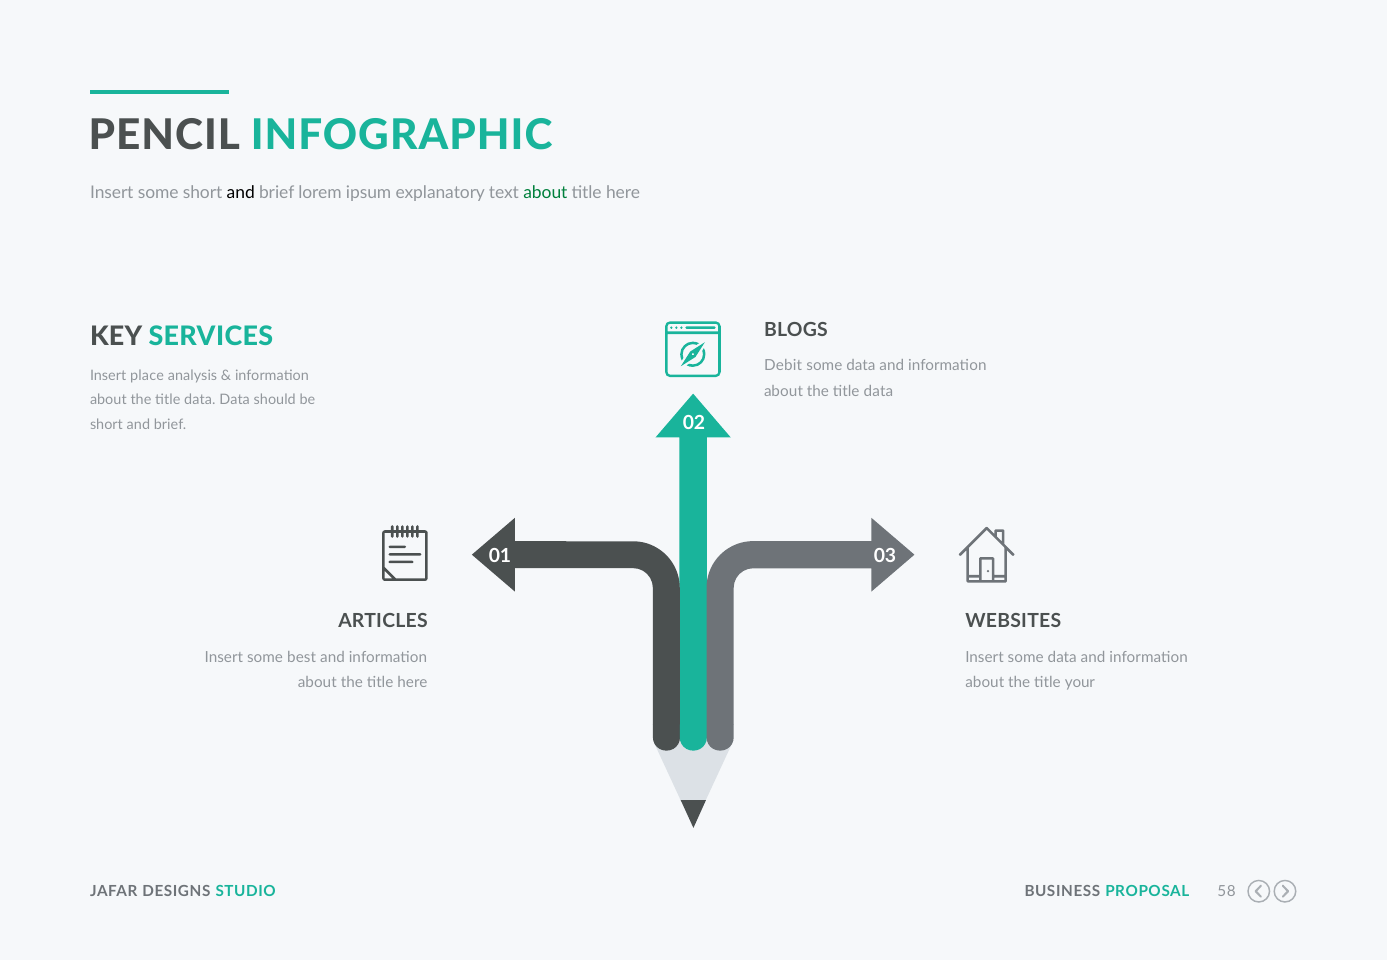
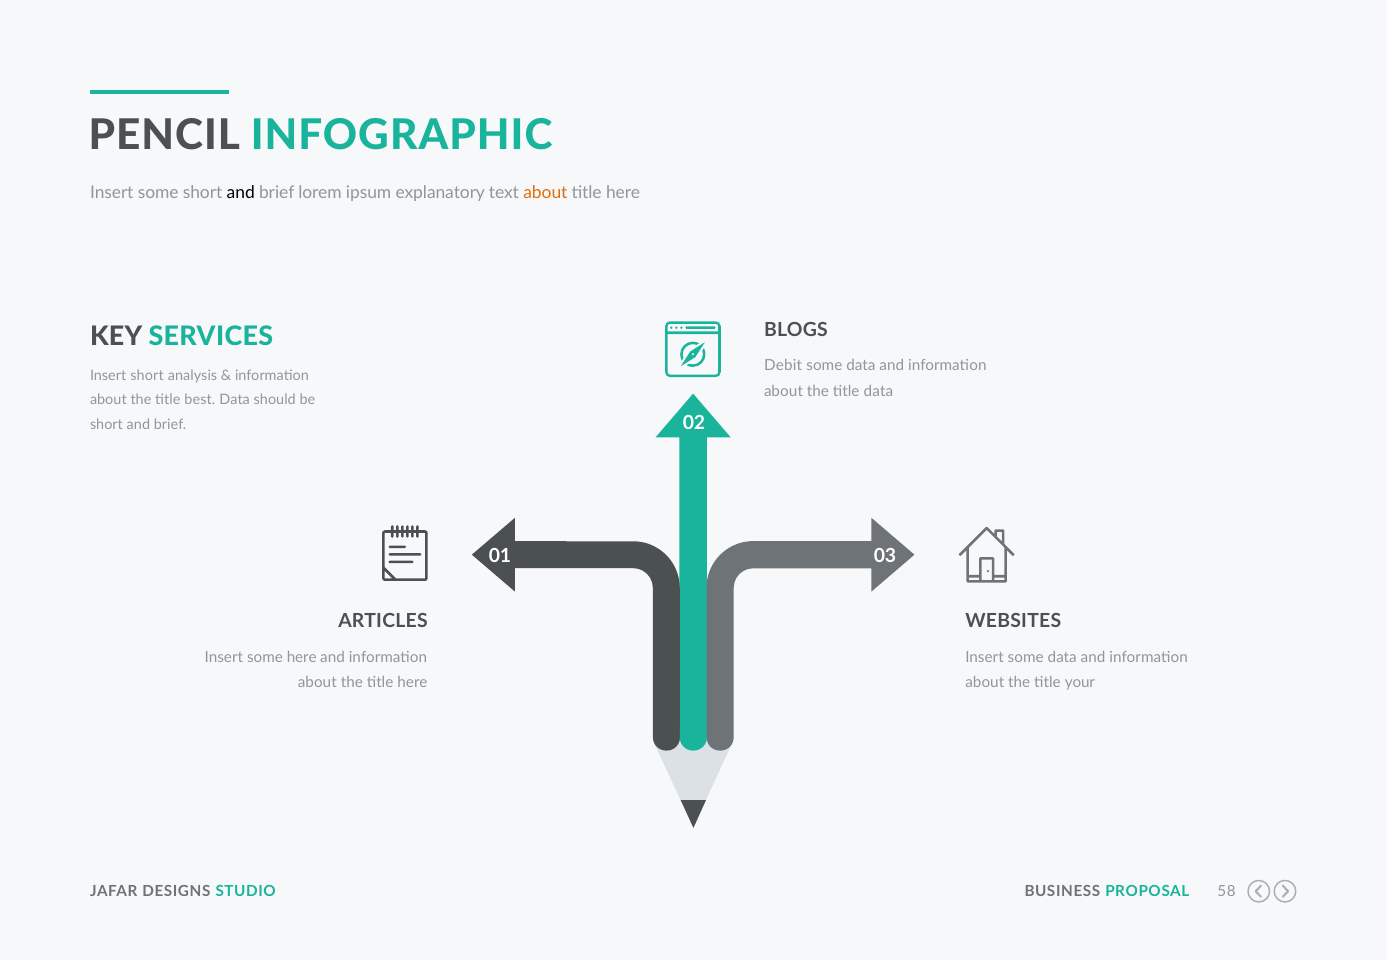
about colour: green -> orange (545, 193)
Insert place: place -> short (147, 376)
data: data -> best (200, 400)
some best: best -> here (302, 657)
